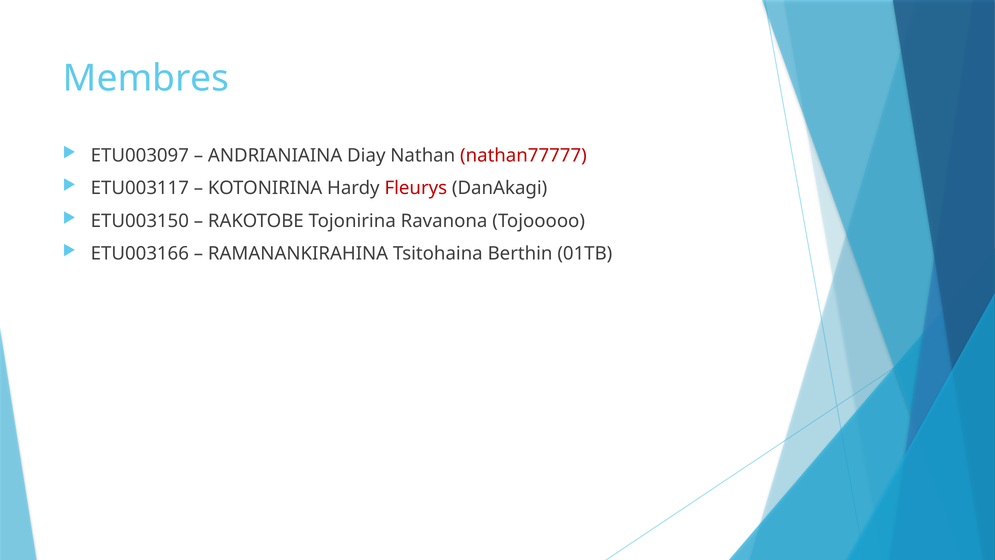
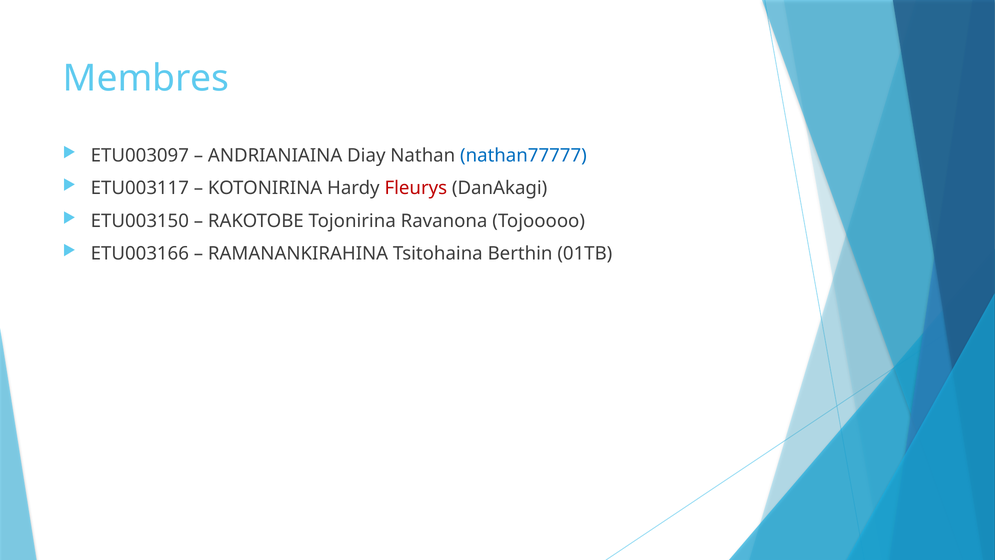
nathan77777 colour: red -> blue (523, 155)
